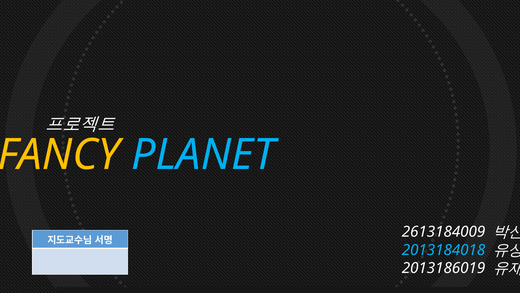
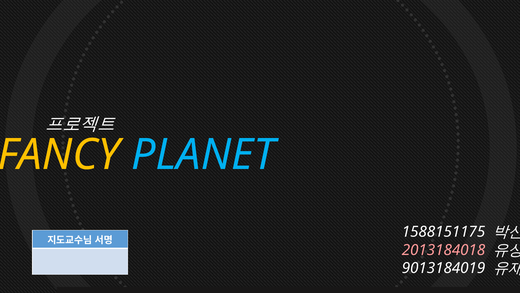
2613184009: 2613184009 -> 1588151175 (444, 231)
2013184018 colour: light blue -> pink (444, 250)
2013186019: 2013186019 -> 9013184019 (444, 268)
